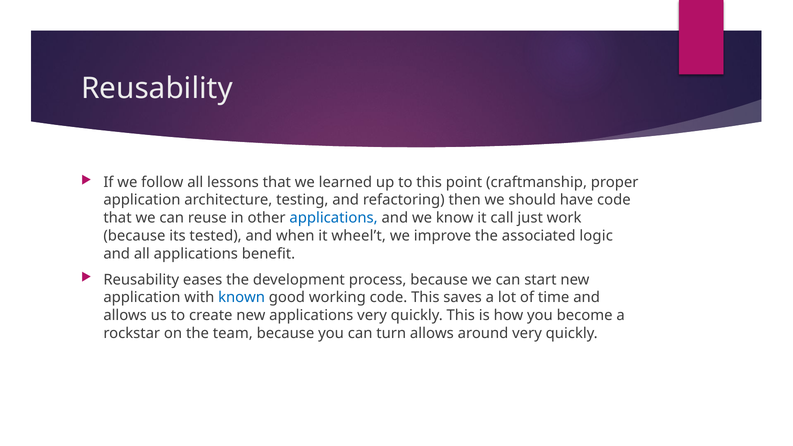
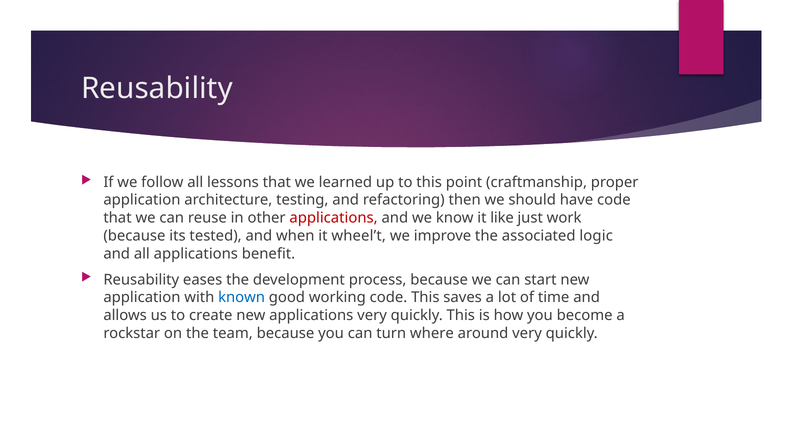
applications colour: blue -> red (334, 218)
call: call -> like (502, 218)
turn allows: allows -> where (432, 333)
